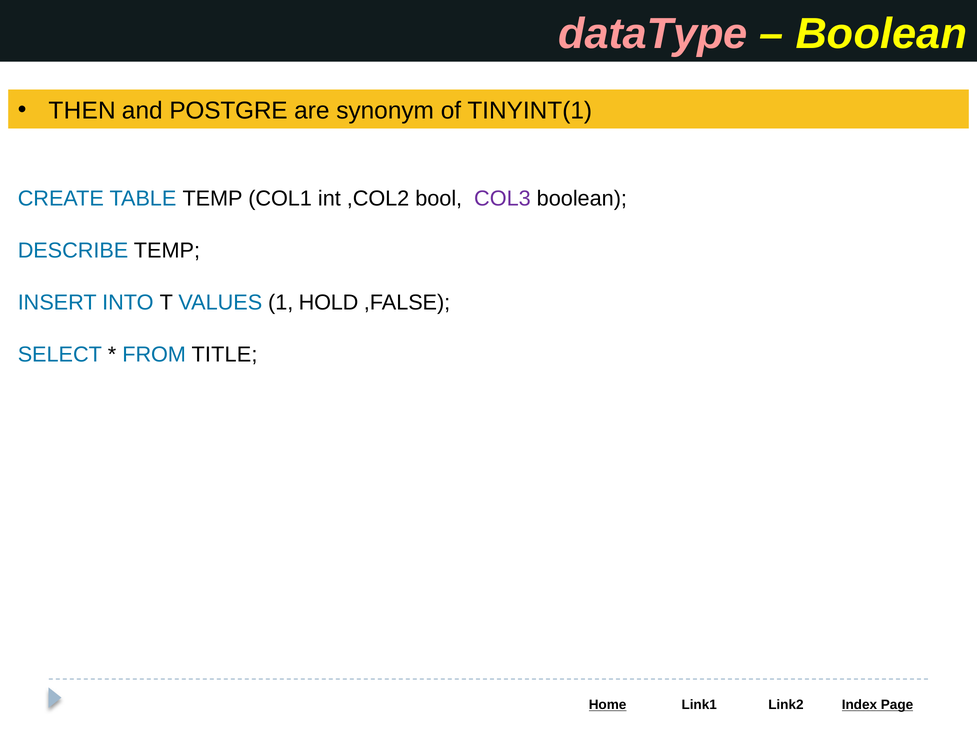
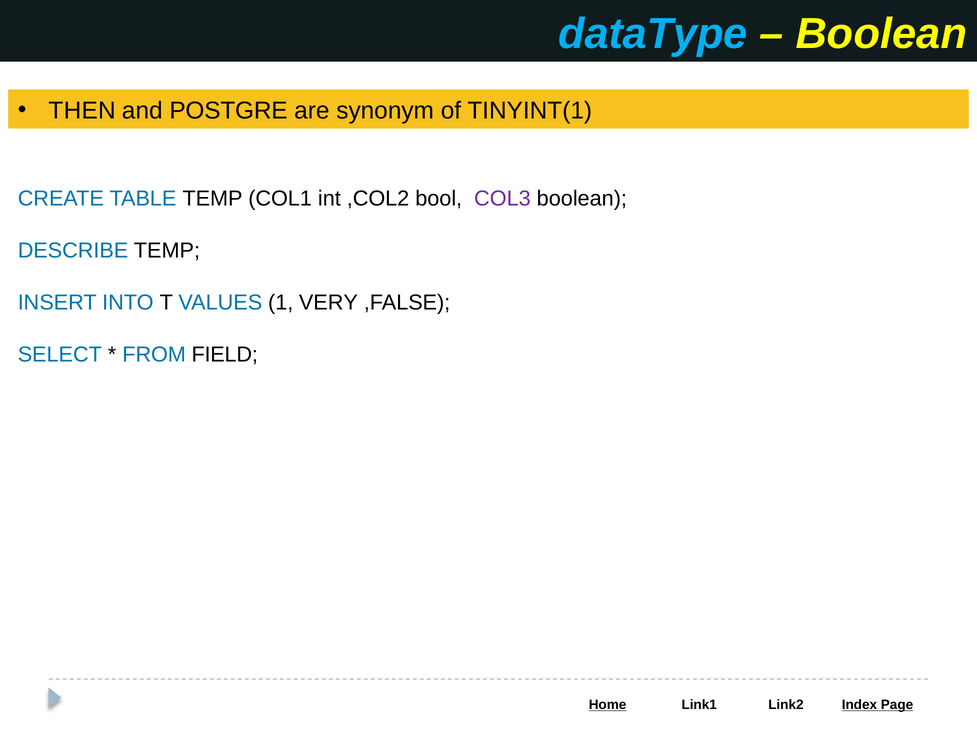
dataType colour: pink -> light blue (653, 34)
HOLD: HOLD -> VERY (328, 303)
TITLE: TITLE -> FIELD (225, 355)
